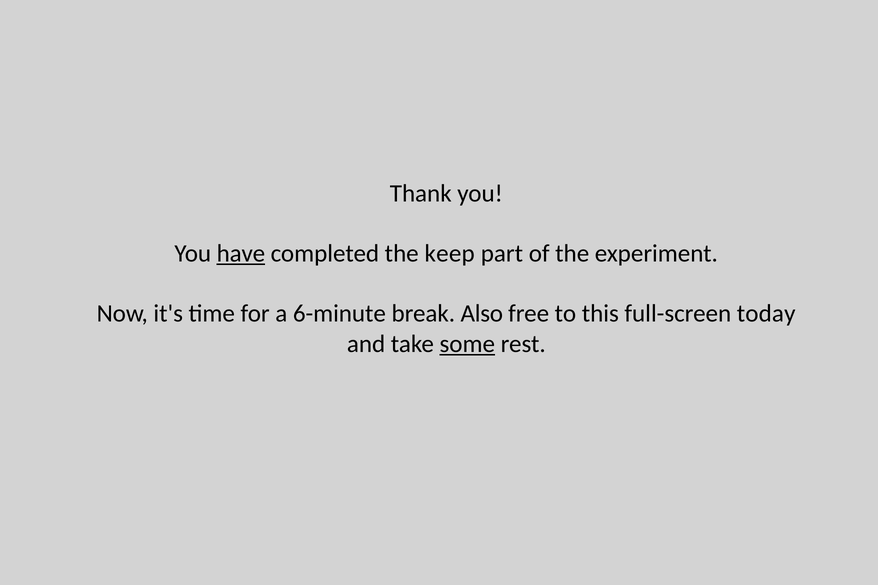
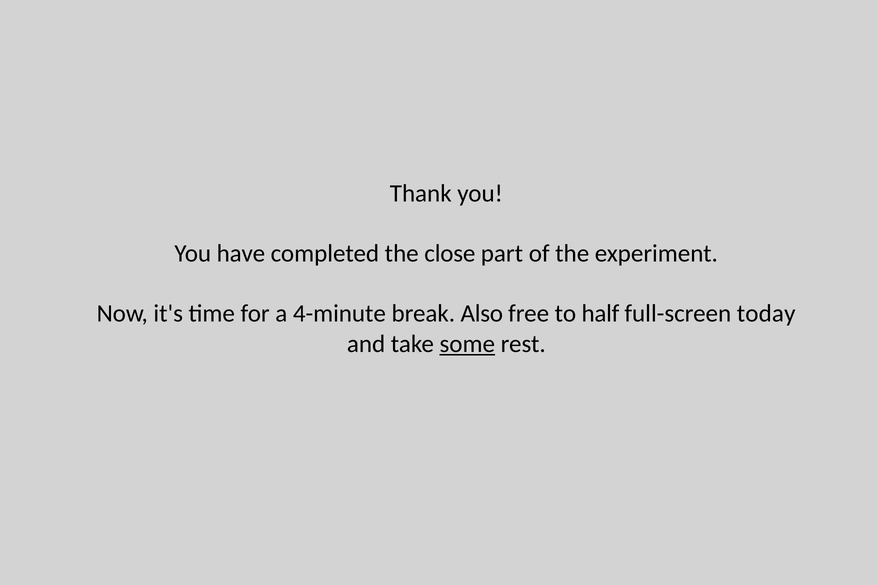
have underline: present -> none (241, 254)
keep: keep -> close (450, 254)
6-minute: 6-minute -> 4-minute (339, 314)
this: this -> half (600, 314)
